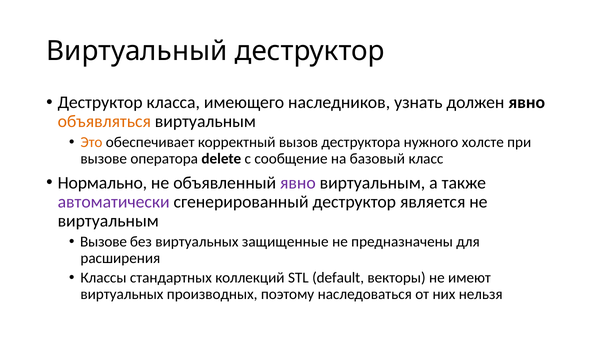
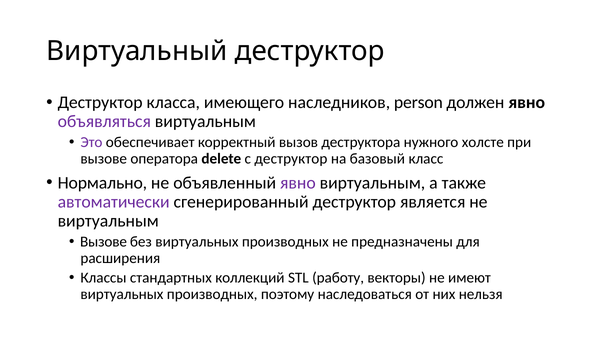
узнать: узнать -> person (418, 103)
объявляться colour: orange -> purple (104, 122)
Это colour: orange -> purple (91, 143)
с сообщение: сообщение -> деструктор (291, 159)
без виртуальных защищенные: защищенные -> производных (285, 242)
default: default -> работу (338, 278)
